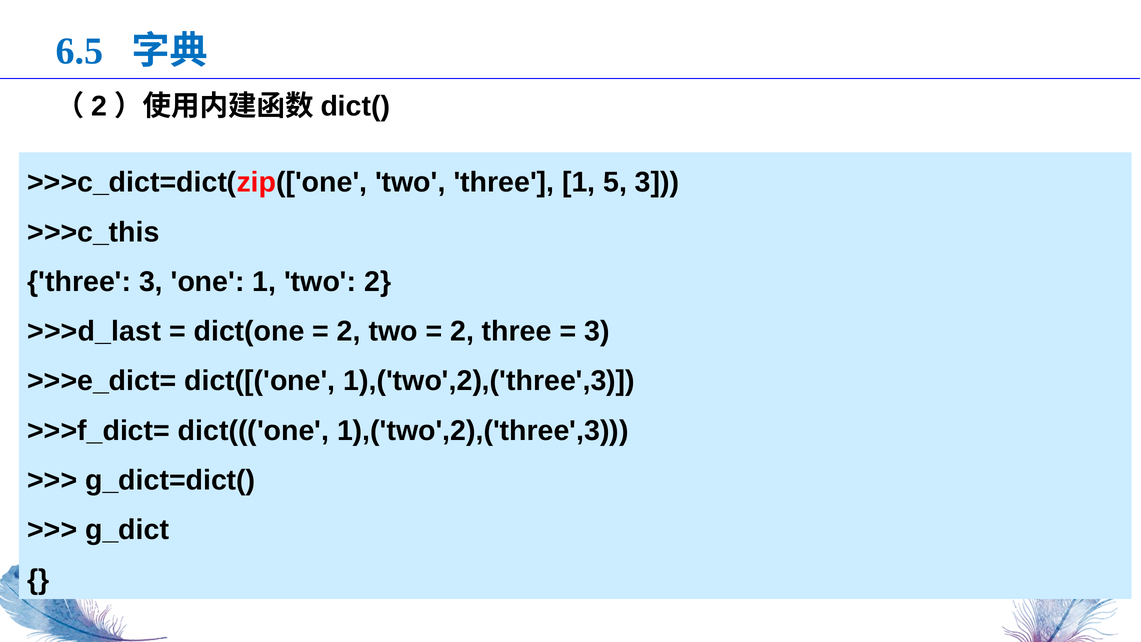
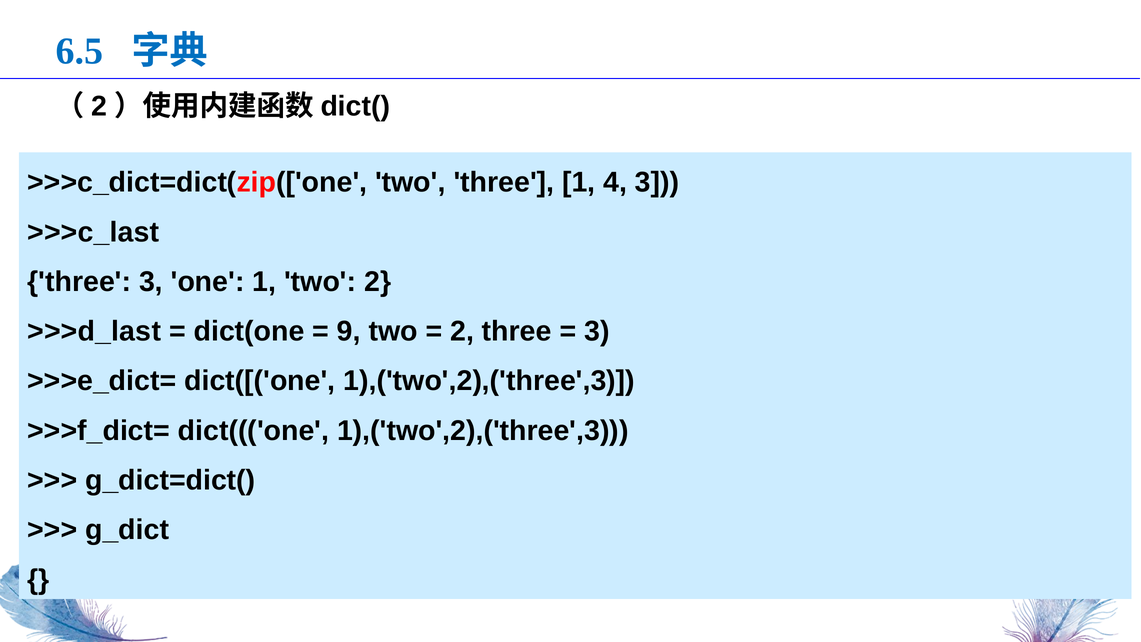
5: 5 -> 4 (615, 182)
>>>c_this: >>>c_this -> >>>c_last (93, 232)
2: 2 -> 9 (349, 331)
